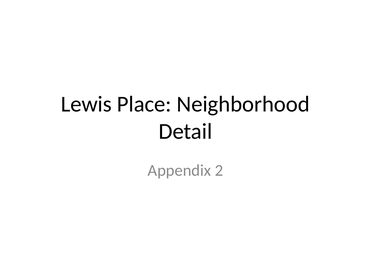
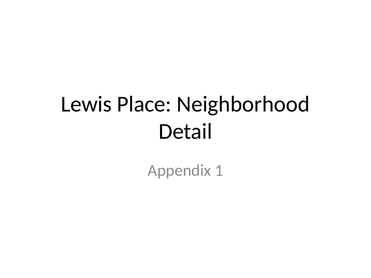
2: 2 -> 1 (219, 171)
